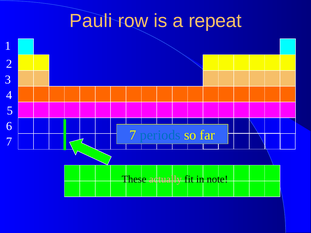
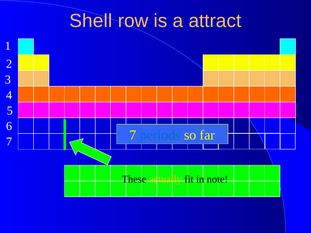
Pauli: Pauli -> Shell (91, 21)
repeat: repeat -> attract (215, 21)
actually colour: pink -> yellow (165, 180)
